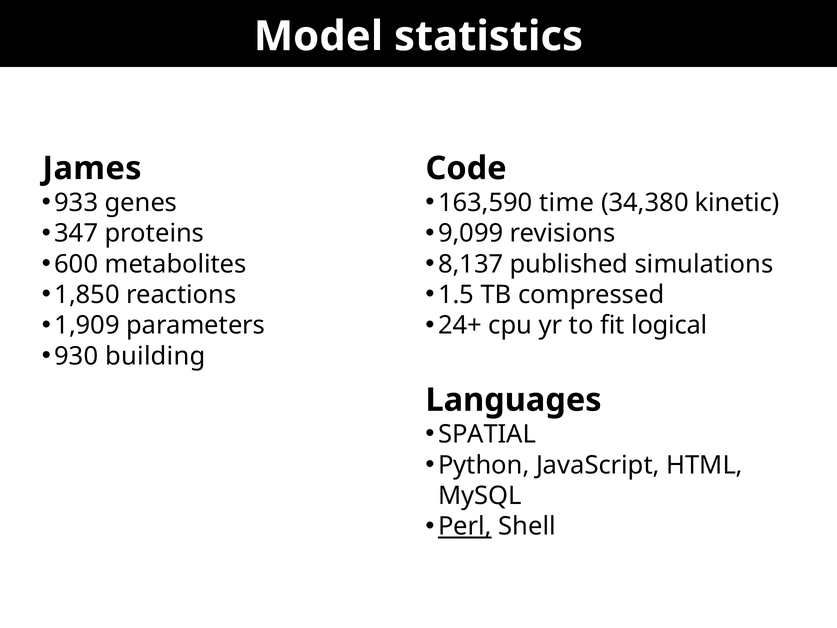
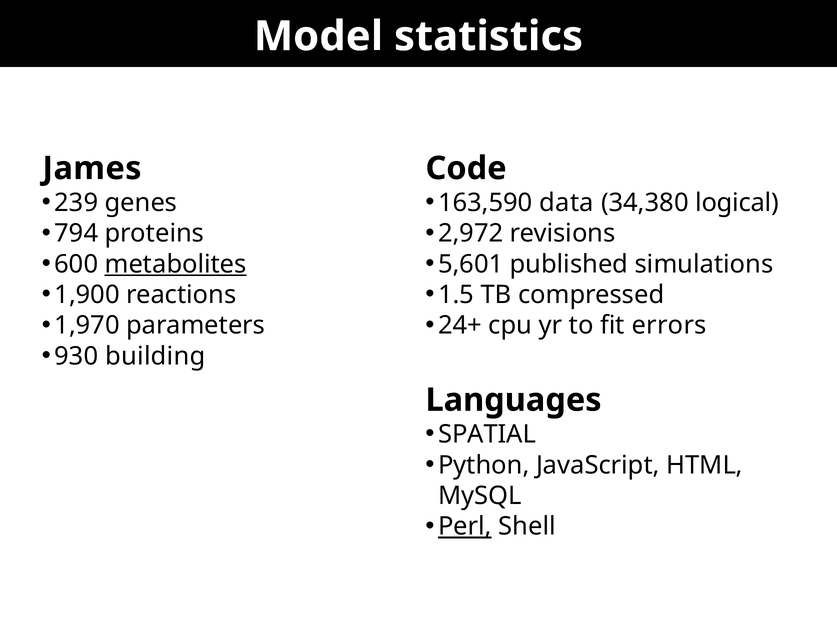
933: 933 -> 239 (76, 203)
time: time -> data (567, 203)
kinetic: kinetic -> logical (737, 203)
347: 347 -> 794 (76, 233)
9,099: 9,099 -> 2,972 (471, 233)
metabolites underline: none -> present (176, 264)
8,137: 8,137 -> 5,601 (471, 264)
1,850: 1,850 -> 1,900 (87, 295)
1,909: 1,909 -> 1,970 (87, 325)
logical: logical -> errors (669, 325)
